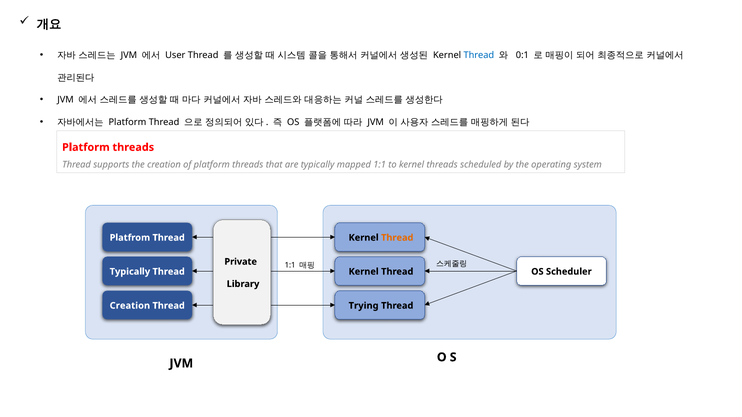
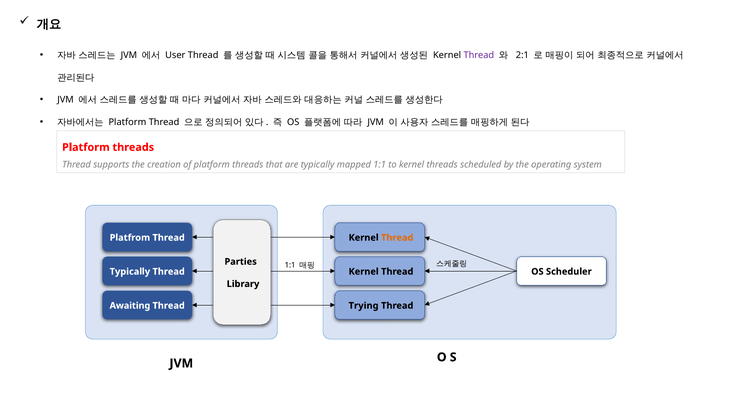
Thread colour: blue -> purple (479, 55)
0:1: 0:1 -> 2:1 (522, 55)
Private: Private -> Parties (241, 262)
Creation: Creation -> Awaiting (130, 306)
